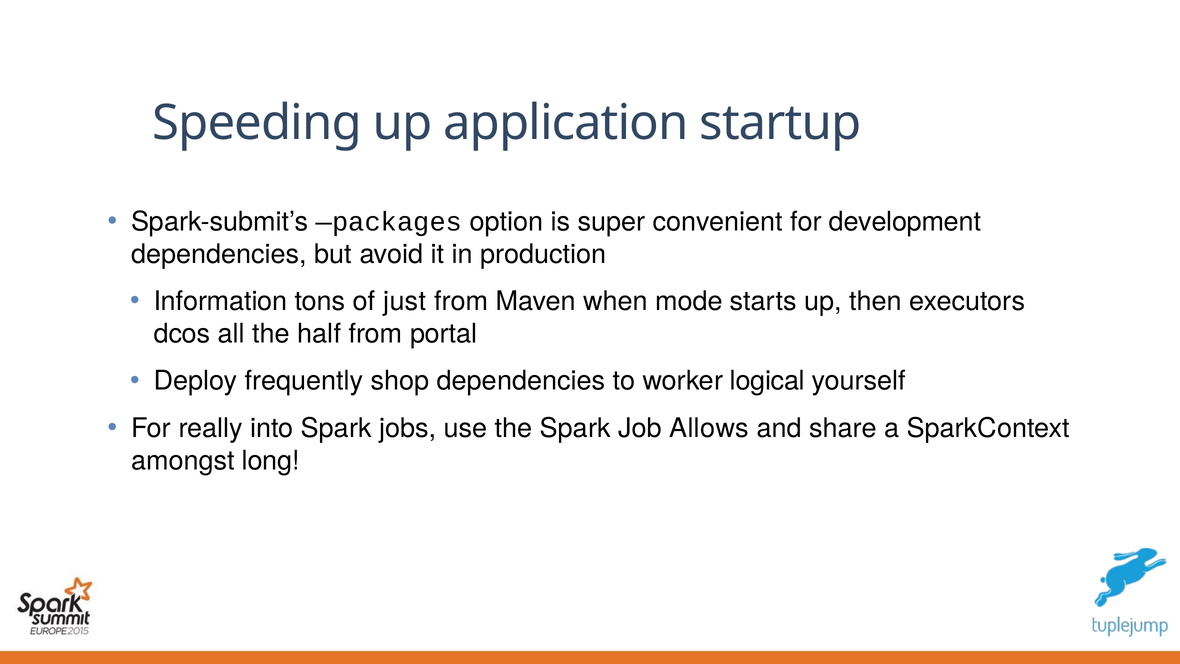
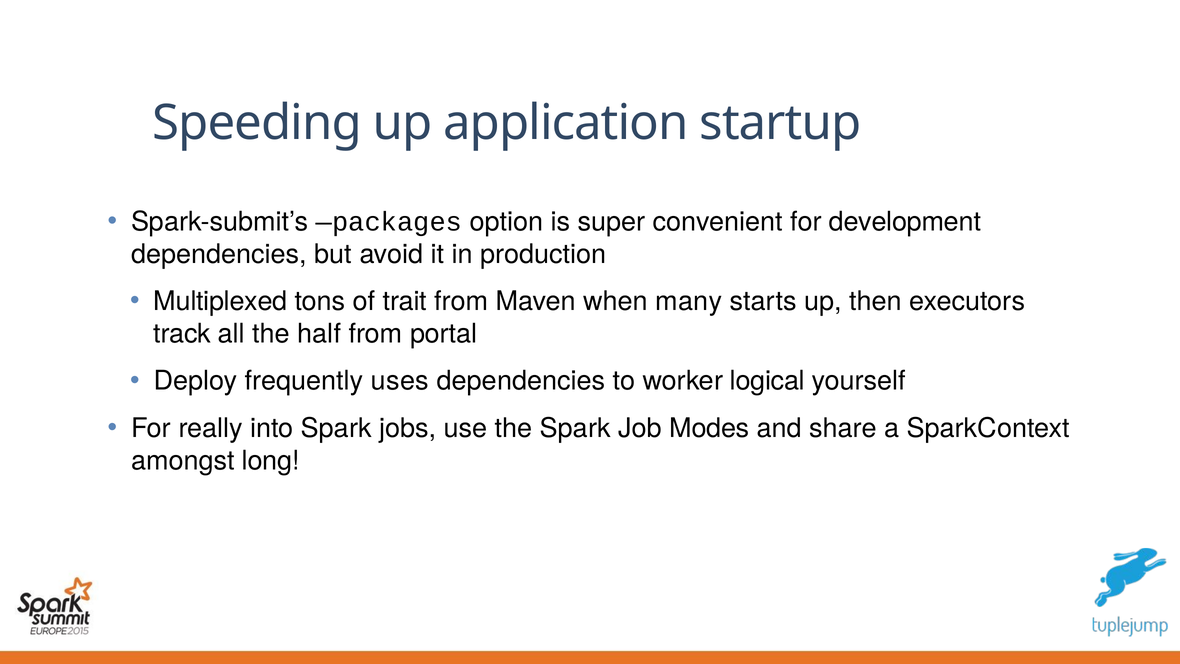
Information: Information -> Multiplexed (221, 301)
just: just -> trait (405, 301)
mode: mode -> many (689, 301)
dcos: dcos -> track (182, 334)
shop: shop -> uses (400, 381)
Allows: Allows -> Modes (709, 428)
